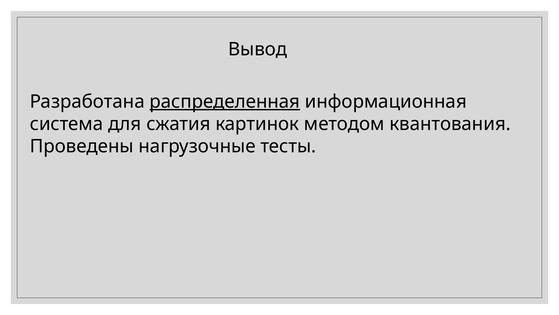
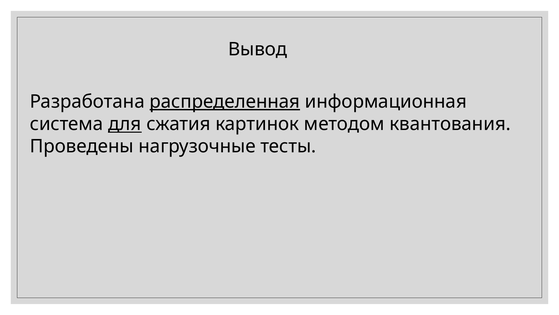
для underline: none -> present (125, 124)
